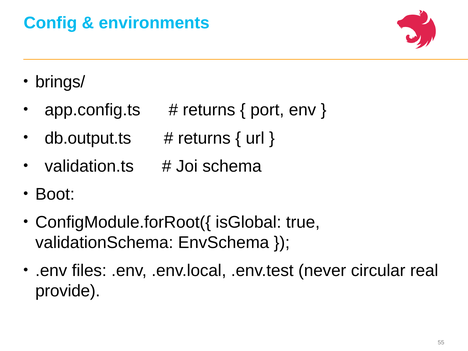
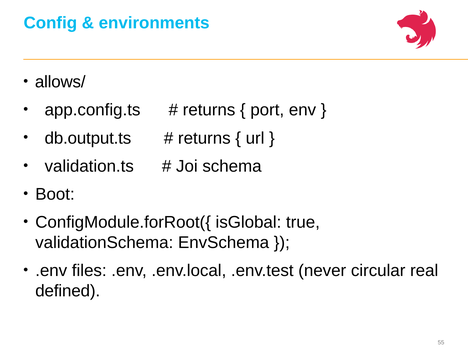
brings/: brings/ -> allows/ (60, 82)
provide: provide -> defined (68, 291)
